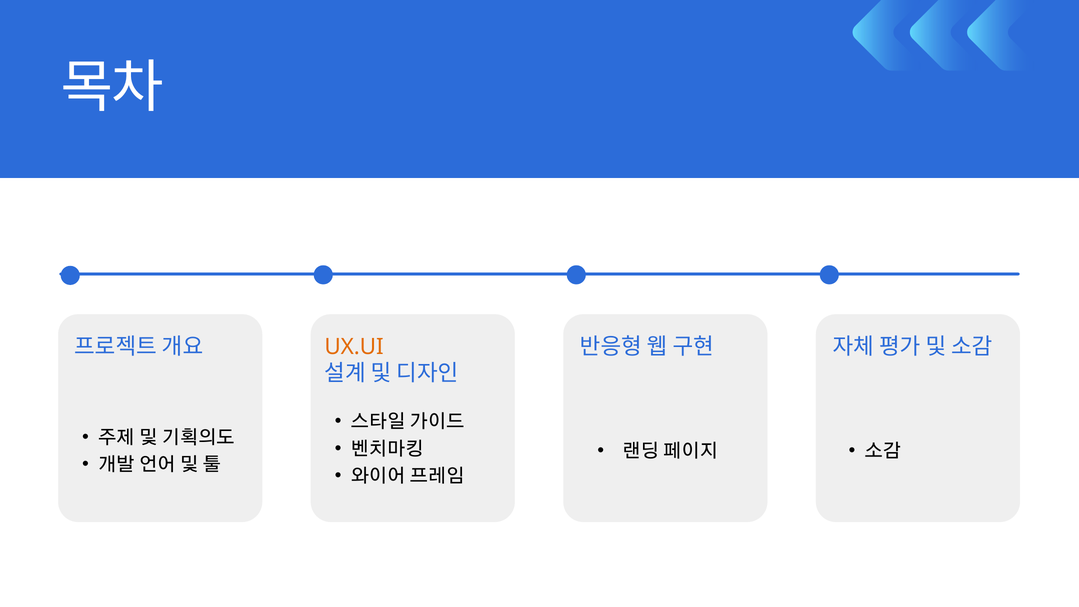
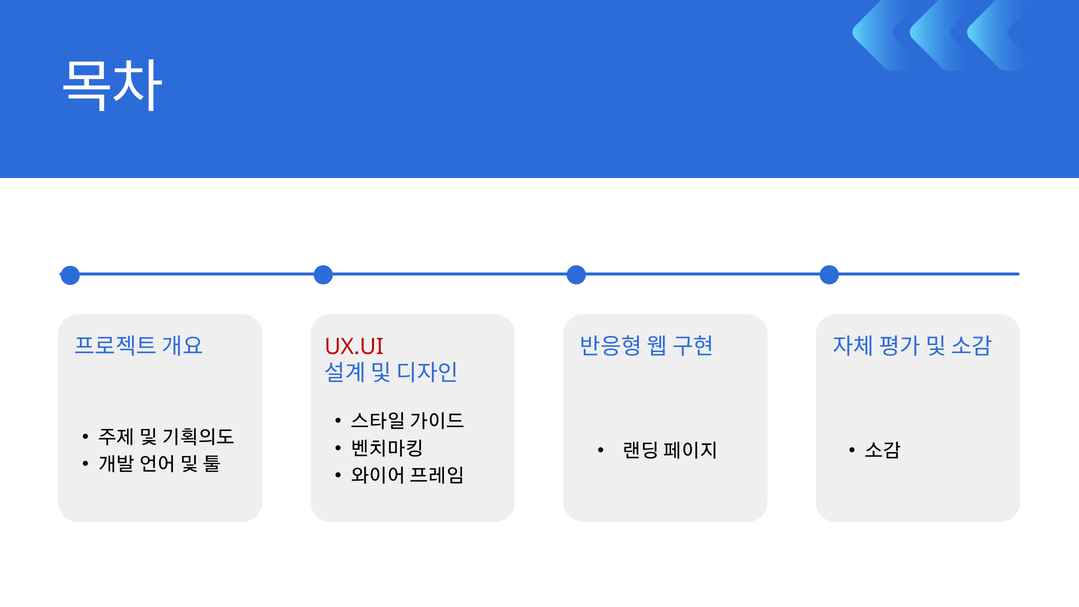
UX.UI colour: orange -> red (354, 347)
